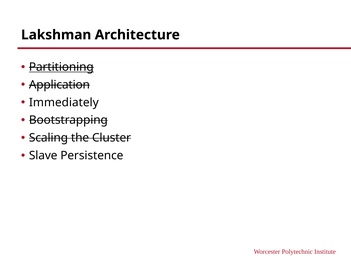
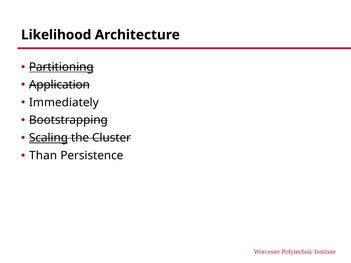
Lakshman: Lakshman -> Likelihood (56, 35)
Scaling underline: none -> present (48, 138)
Slave: Slave -> Than (43, 156)
